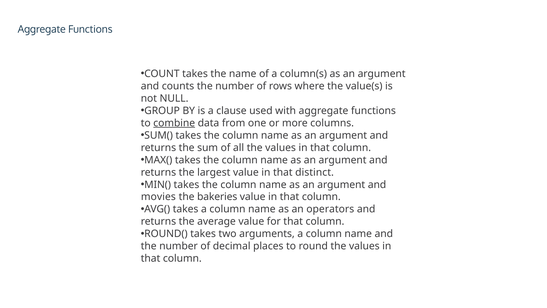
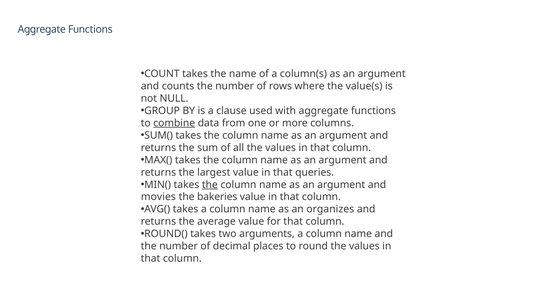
distinct: distinct -> queries (315, 172)
the underline: none -> present (210, 184)
operators: operators -> organizes (330, 209)
